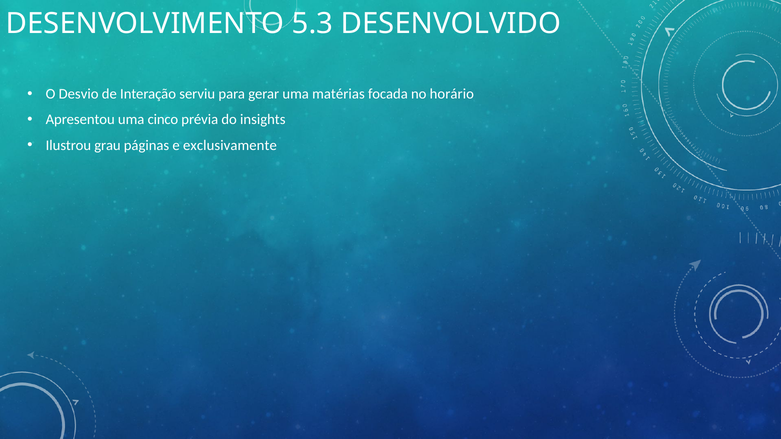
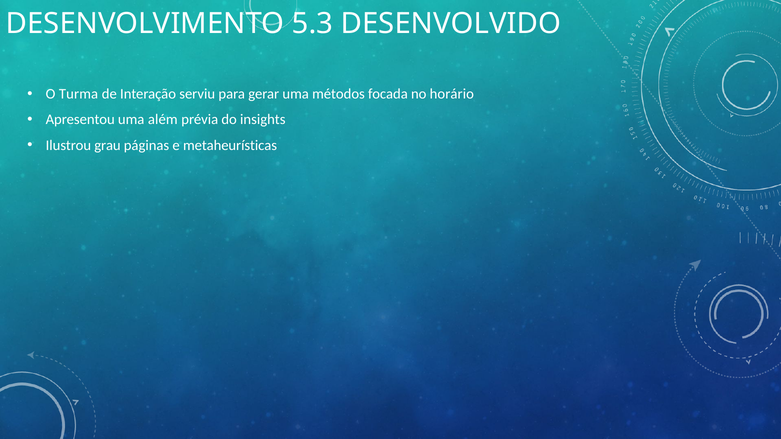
Desvio: Desvio -> Turma (79, 94)
matérias: matérias -> métodos (338, 94)
cinco: cinco -> além (163, 120)
exclusivamente: exclusivamente -> metaheurísticas (230, 145)
